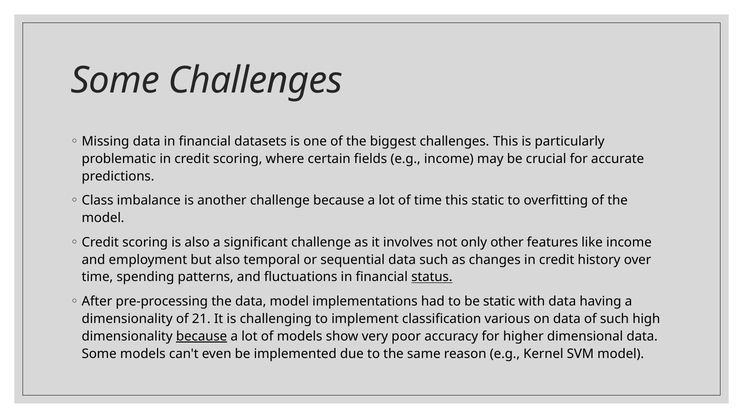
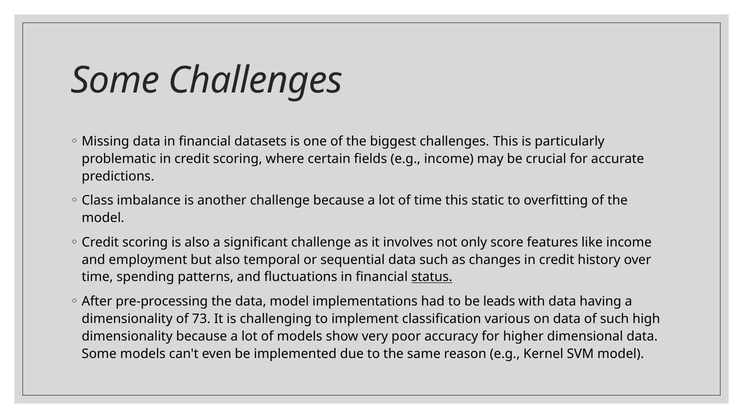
other: other -> score (507, 242)
be static: static -> leads (499, 301)
21: 21 -> 73 (201, 319)
because underline: present -> none (202, 336)
